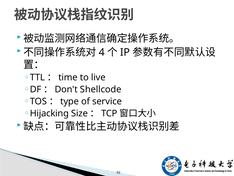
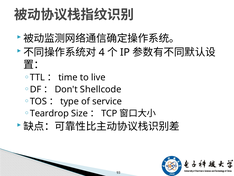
Hijacking: Hijacking -> Teardrop (49, 113)
